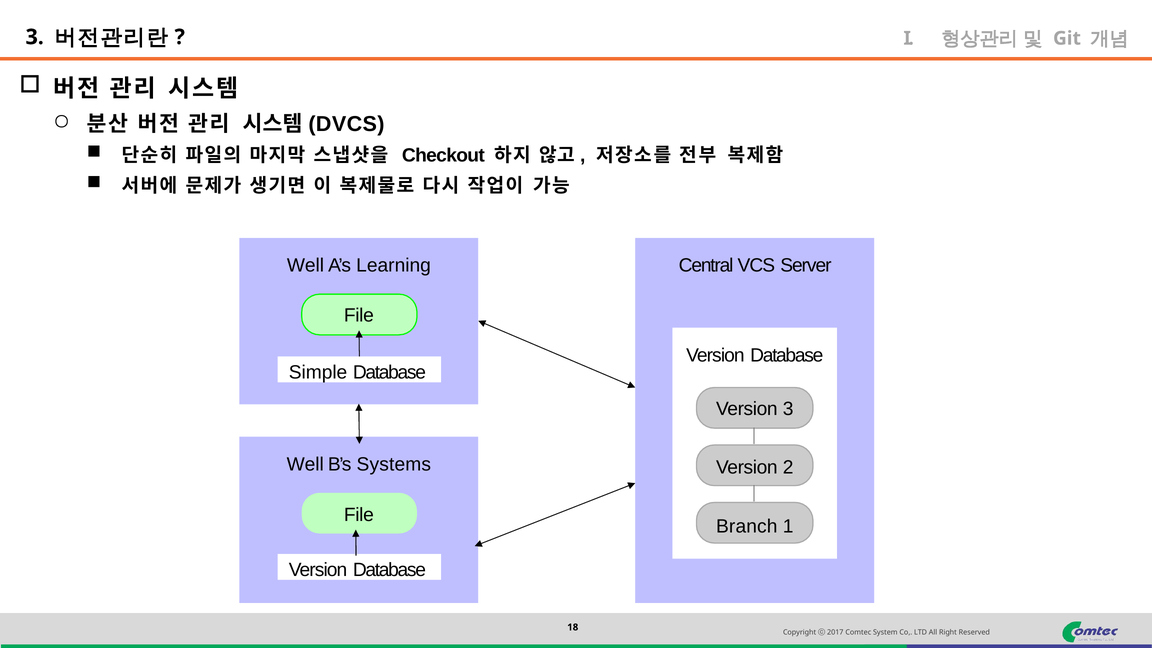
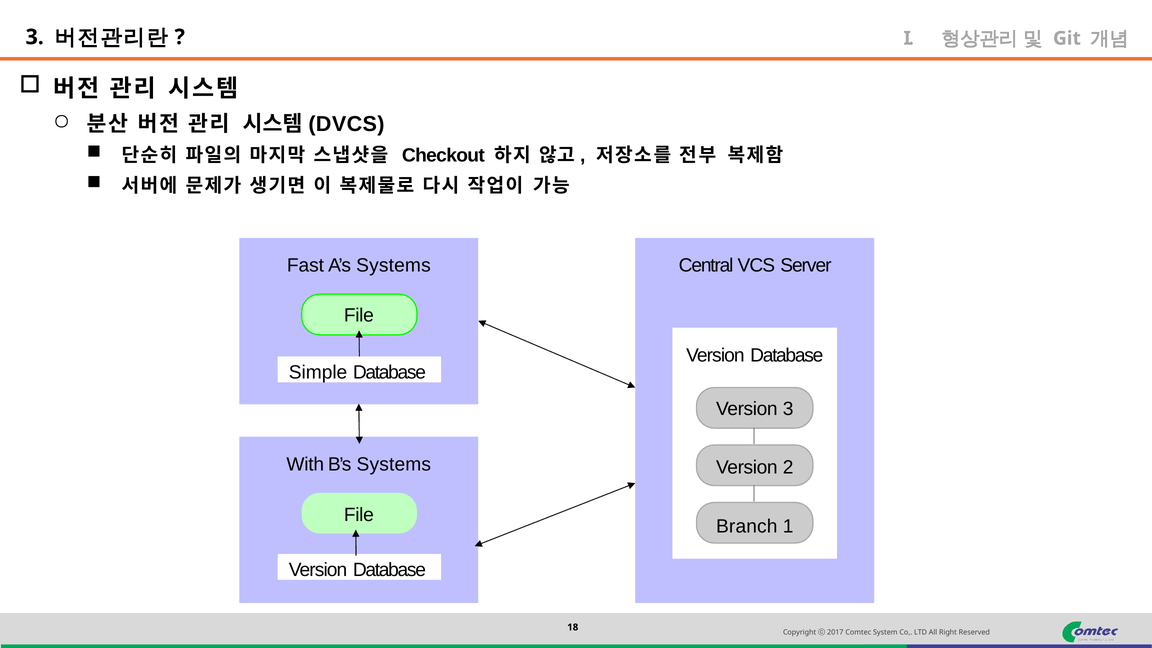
Well: Well -> Fast (305, 266)
A’s Learning: Learning -> Systems (393, 266)
Well: Well -> With (305, 464)
